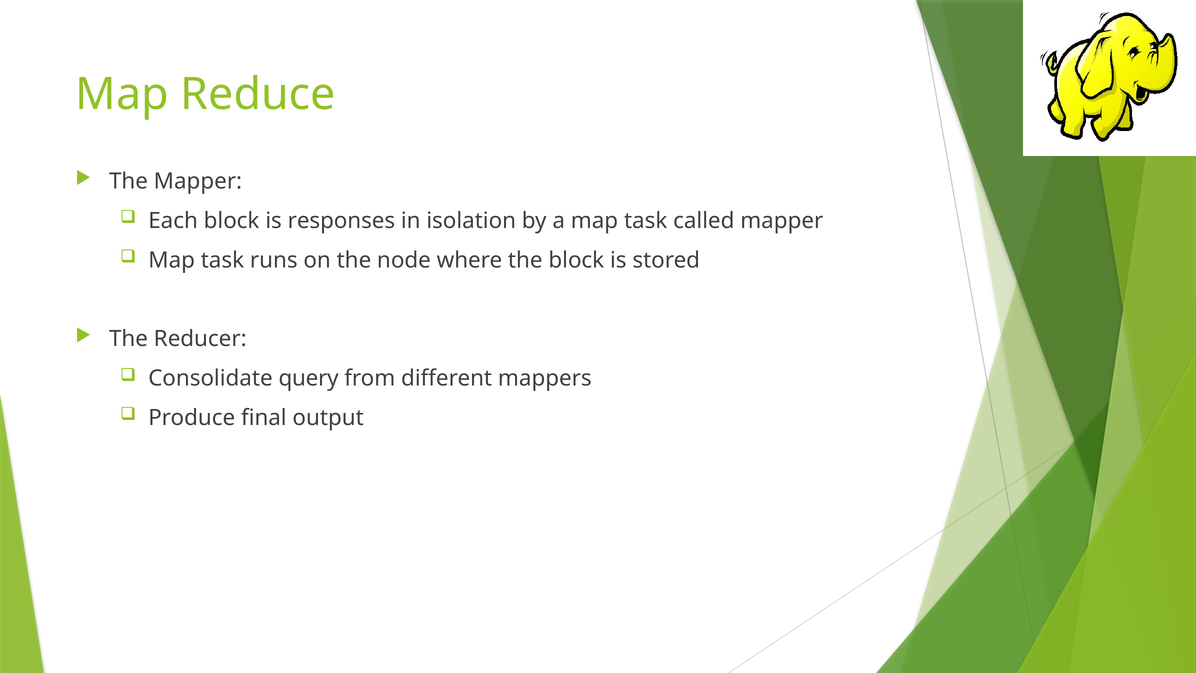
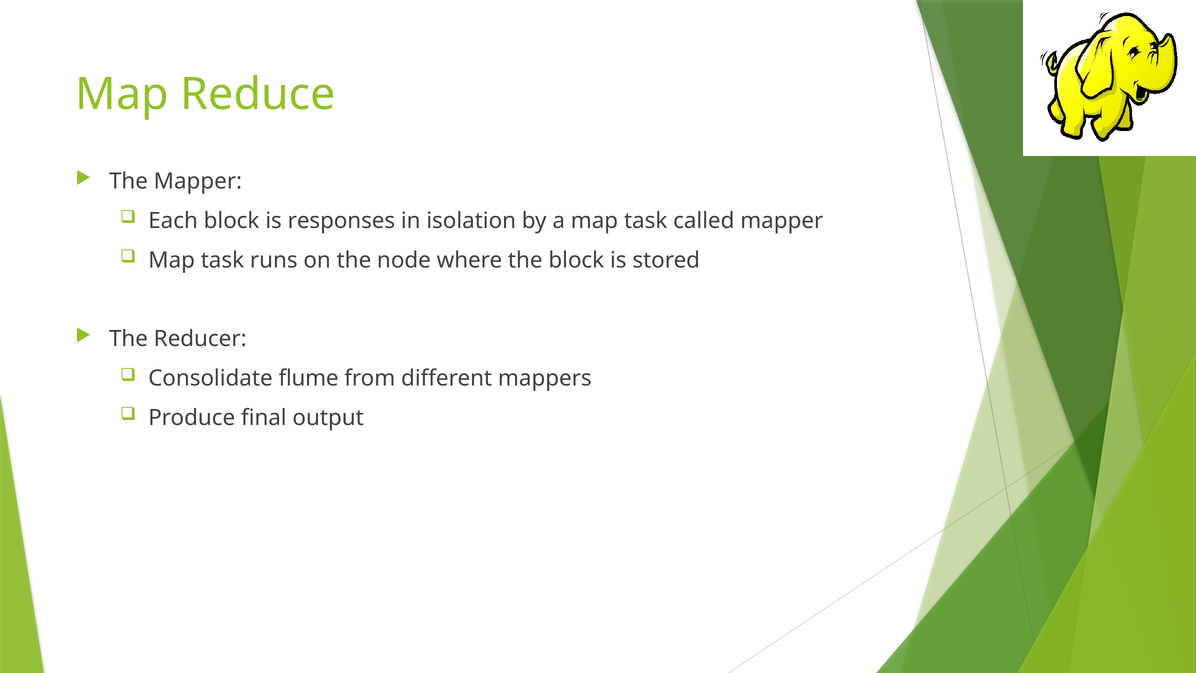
query: query -> flume (309, 378)
